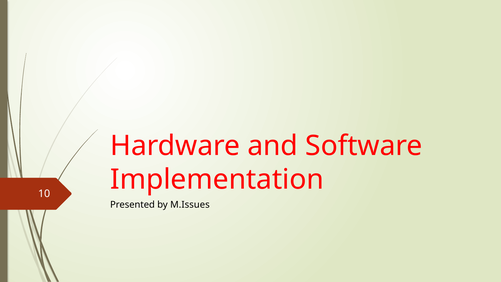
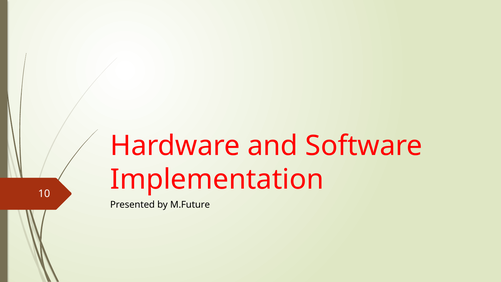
M.Issues: M.Issues -> M.Future (190, 204)
